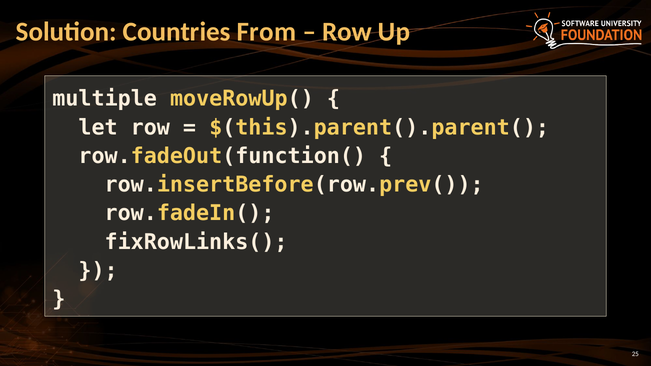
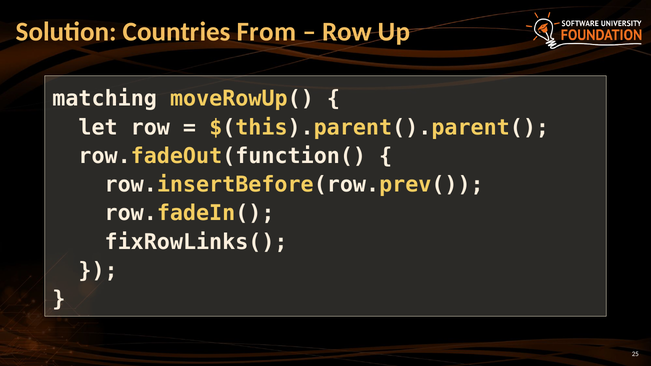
multiple: multiple -> matching (105, 99)
